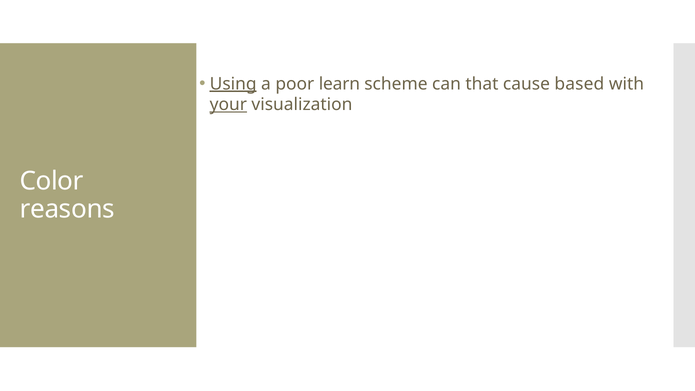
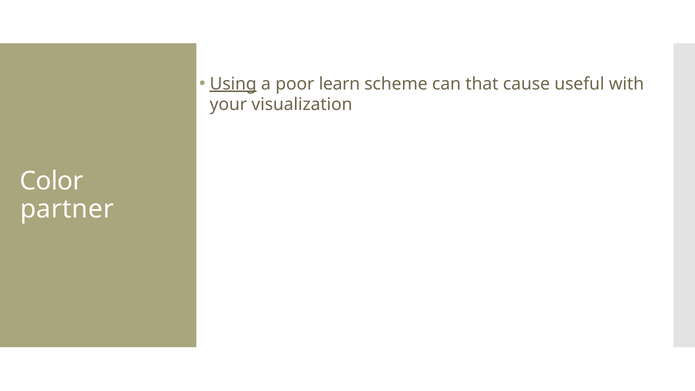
based: based -> useful (579, 84)
your underline: present -> none (228, 105)
reasons: reasons -> partner (67, 209)
